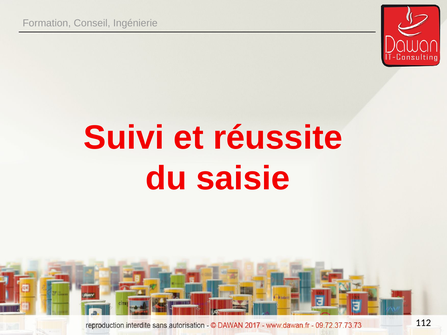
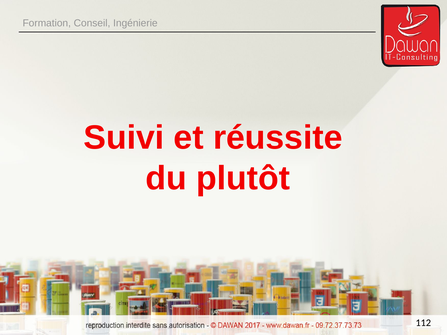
saisie: saisie -> plutôt (243, 178)
